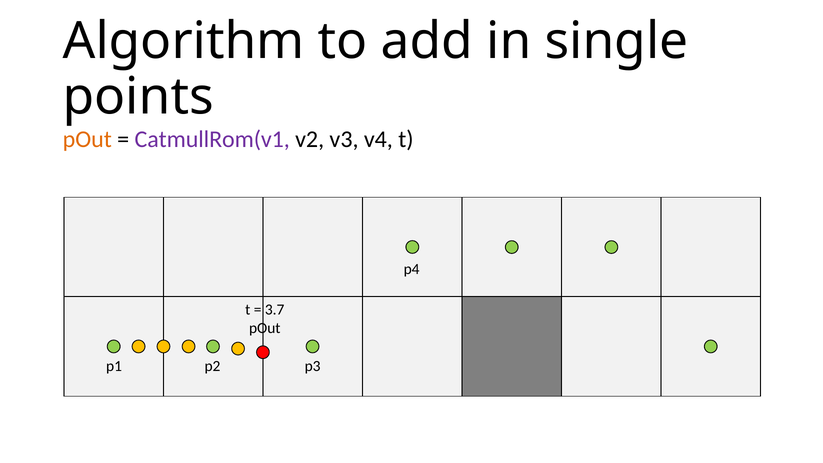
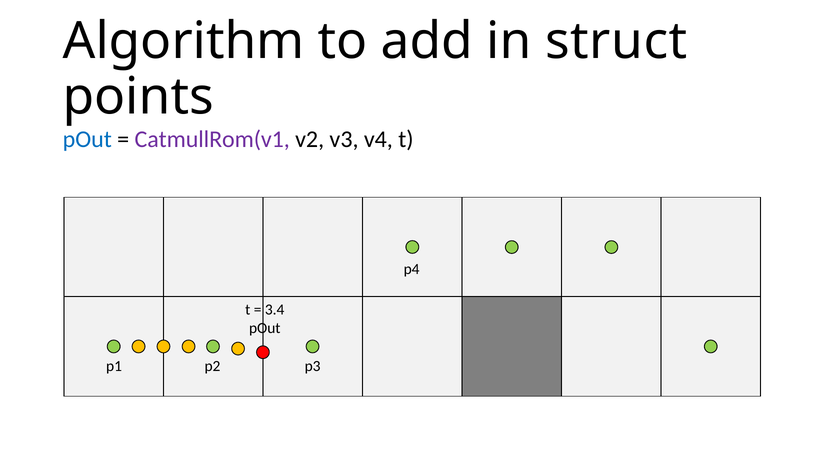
single: single -> struct (616, 41)
pOut colour: orange -> blue (87, 139)
3.7: 3.7 -> 3.4 (275, 310)
